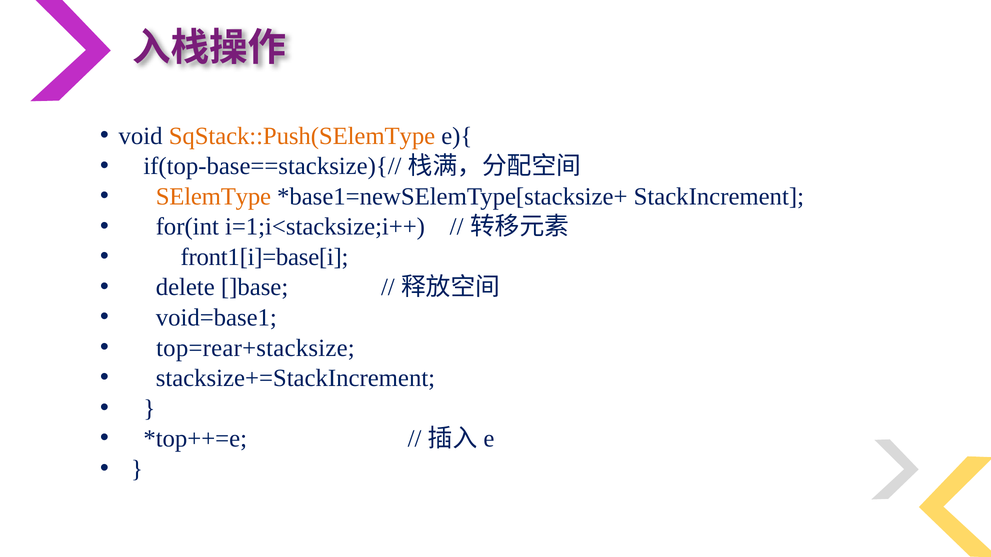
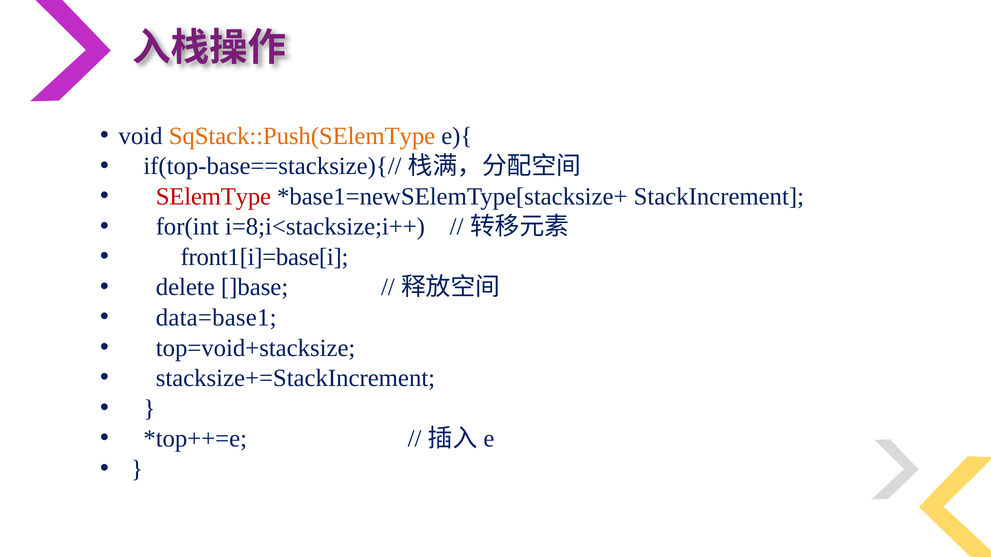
SElemType colour: orange -> red (213, 197)
i=1;i<stacksize;i++: i=1;i<stacksize;i++ -> i=8;i<stacksize;i++ (325, 227)
void=base1: void=base1 -> data=base1 (216, 318)
top=rear+stacksize: top=rear+stacksize -> top=void+stacksize (256, 348)
